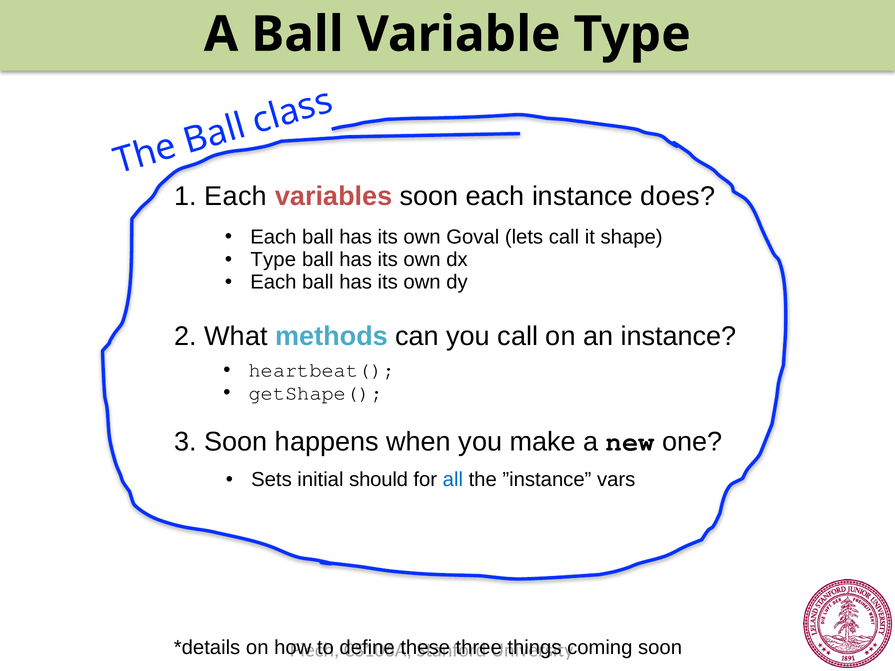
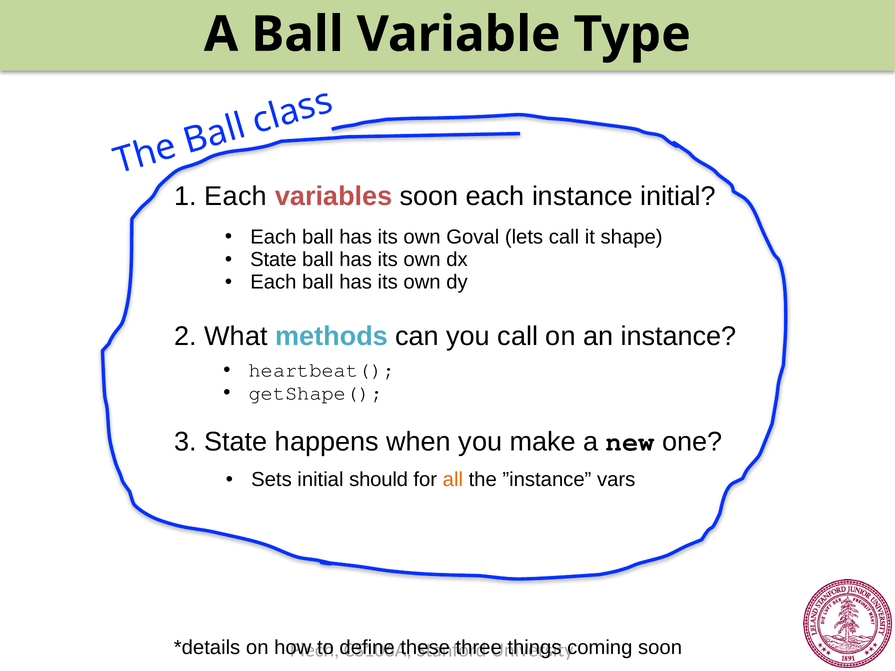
instance does: does -> initial (678, 196)
Type: Type -> State (273, 260)
3 Soon: Soon -> State (236, 442)
all colour: blue -> orange (453, 480)
